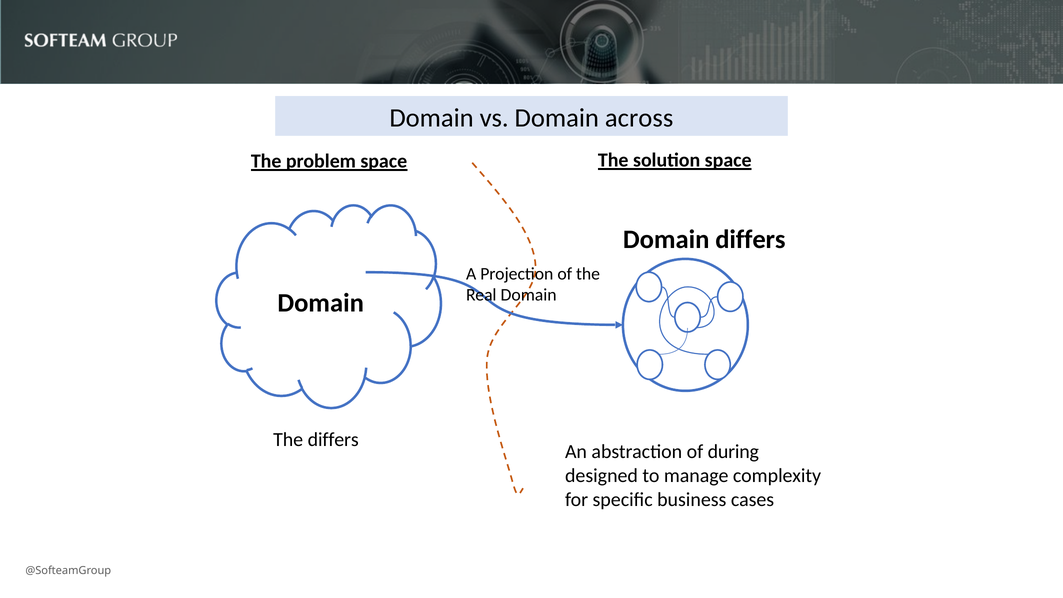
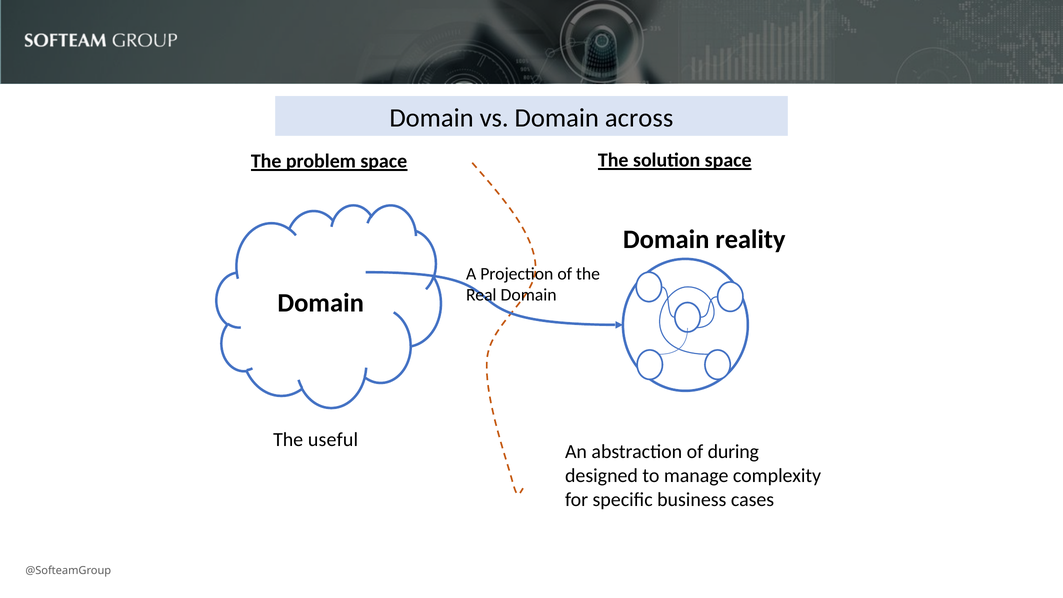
Domain differs: differs -> reality (750, 239)
The differs: differs -> useful (333, 440)
